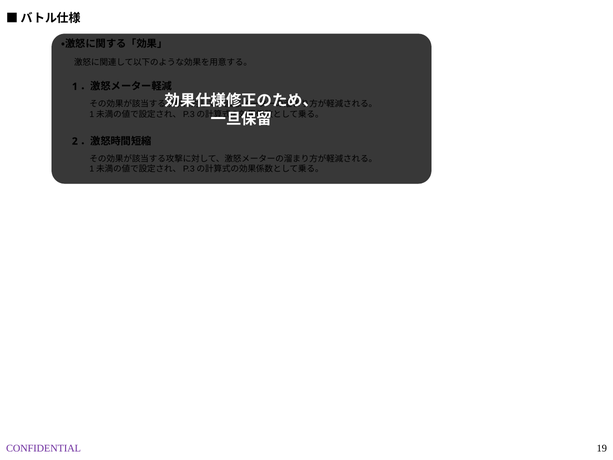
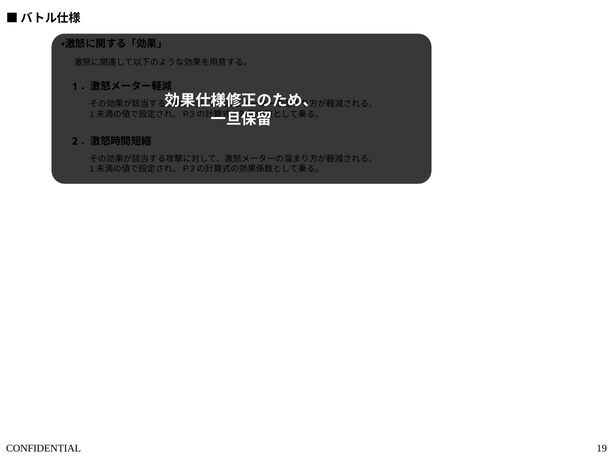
CONFIDENTIAL colour: purple -> black (44, 448)
